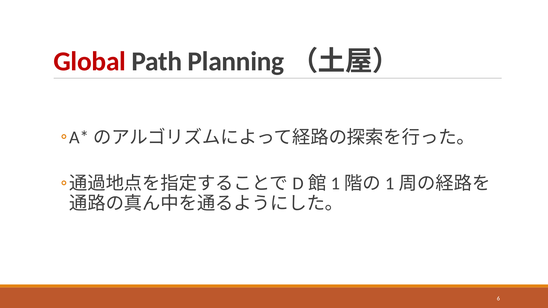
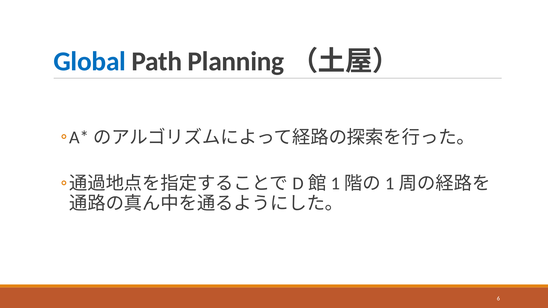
Global colour: red -> blue (90, 61)
